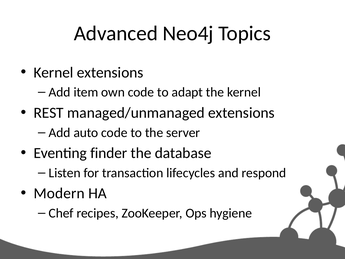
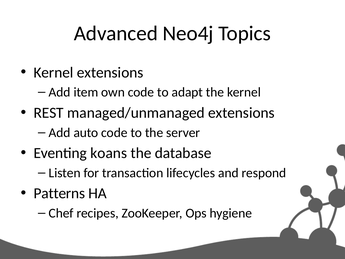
finder: finder -> koans (109, 153)
Modern: Modern -> Patterns (59, 193)
